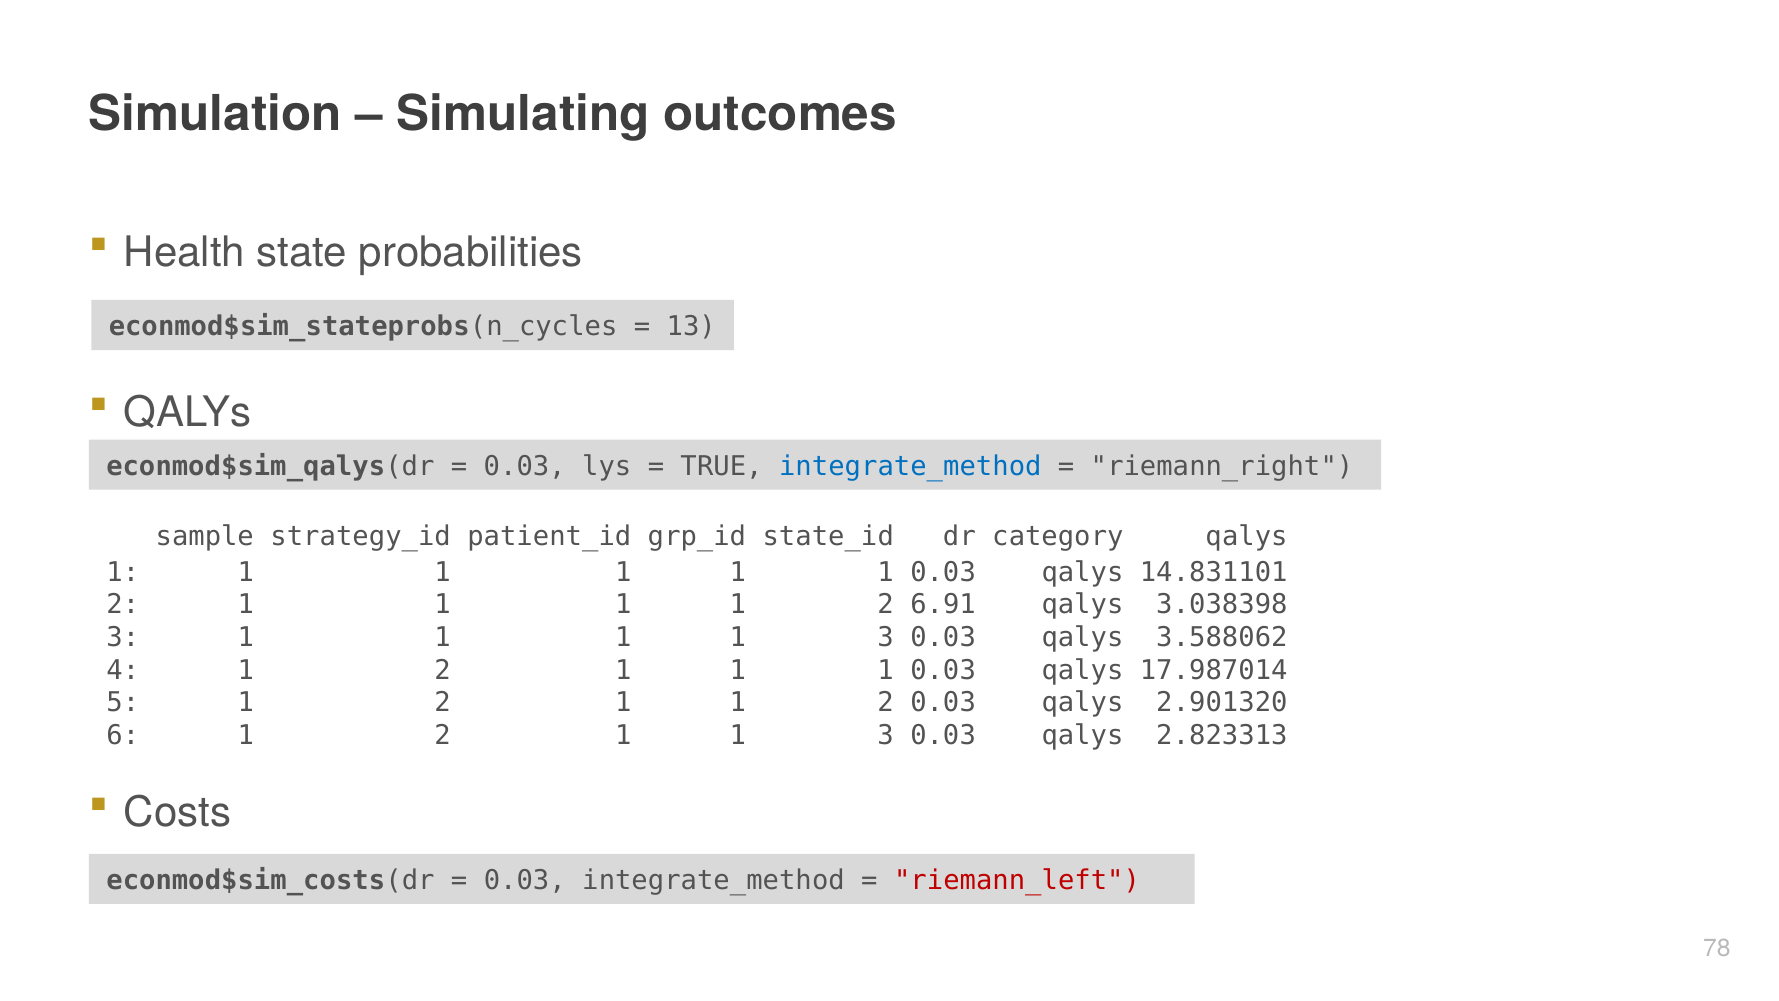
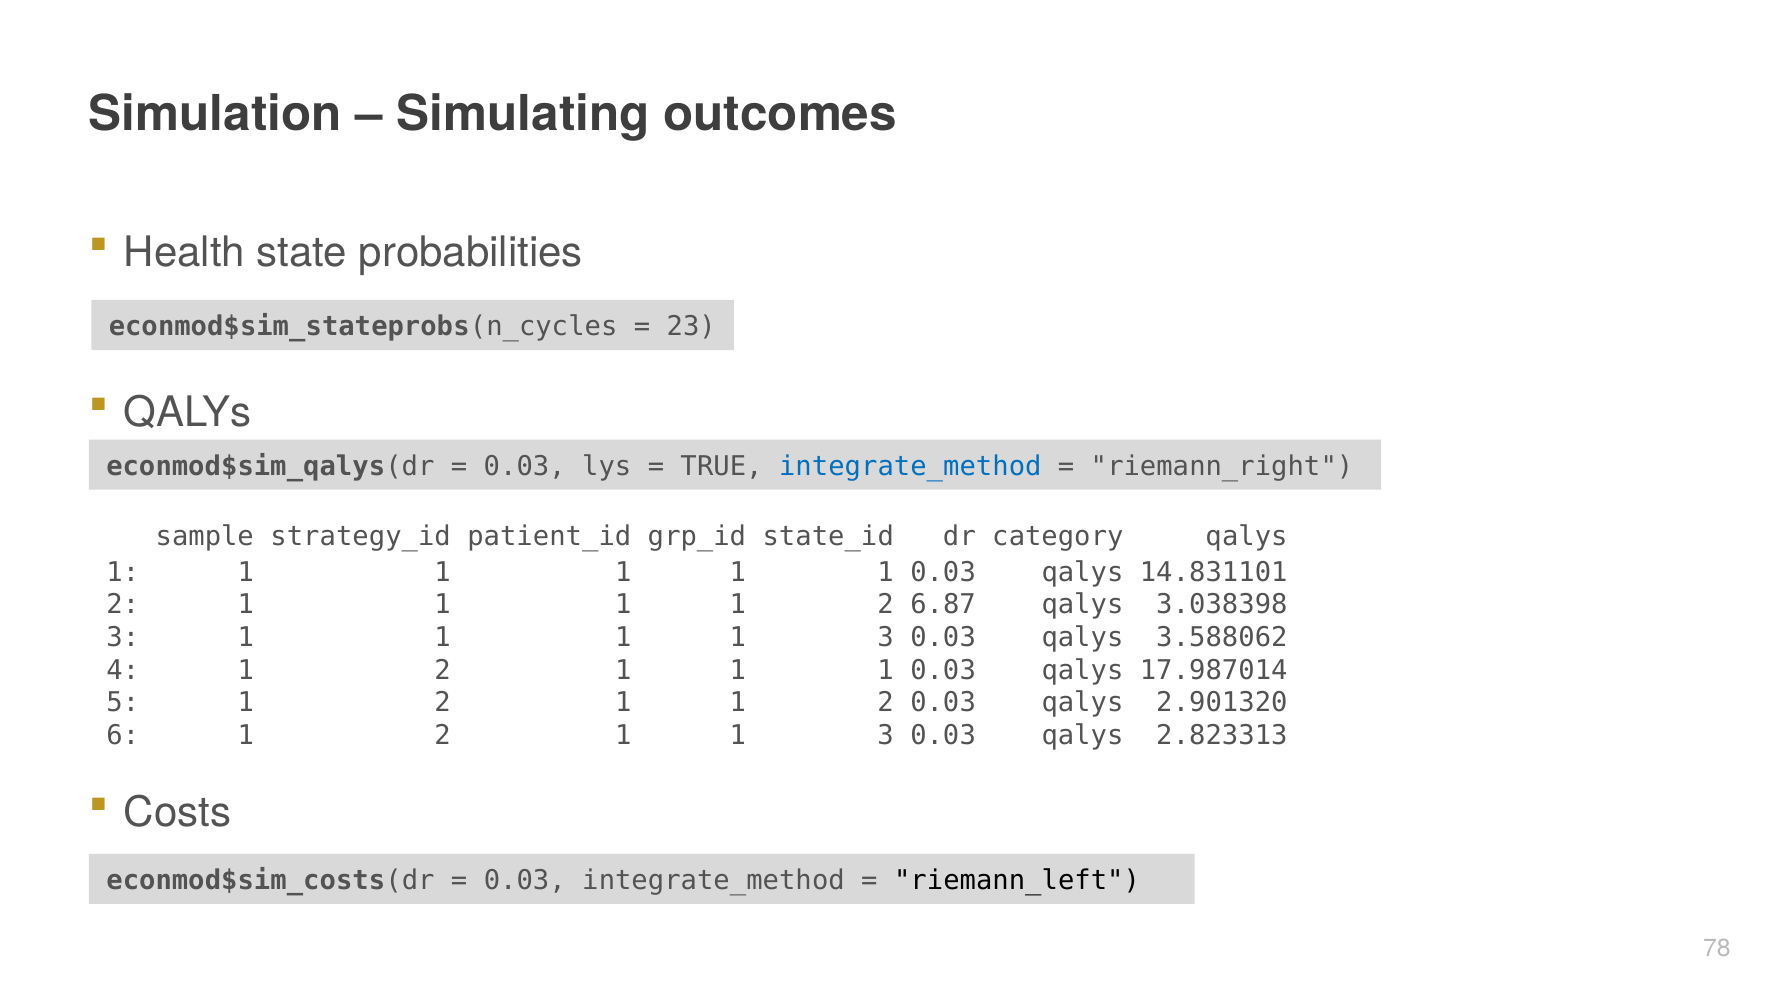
13: 13 -> 23 (691, 327)
6.91: 6.91 -> 6.87 (943, 605)
riemann_left colour: red -> black (1017, 881)
